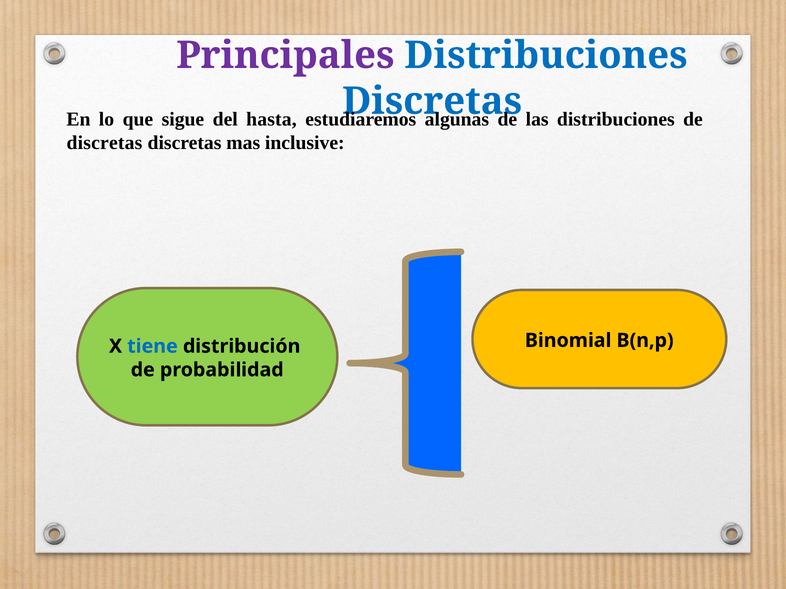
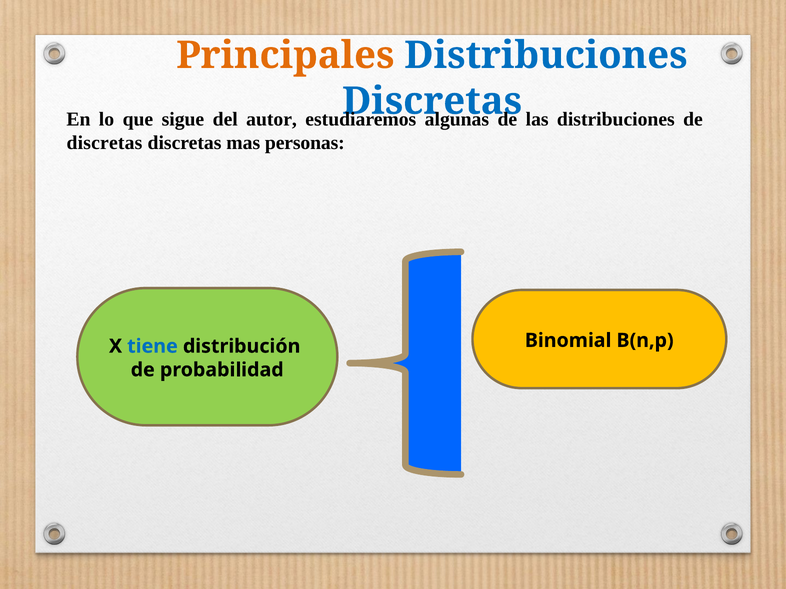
Principales colour: purple -> orange (285, 55)
hasta: hasta -> autor (272, 120)
inclusive: inclusive -> personas (305, 143)
